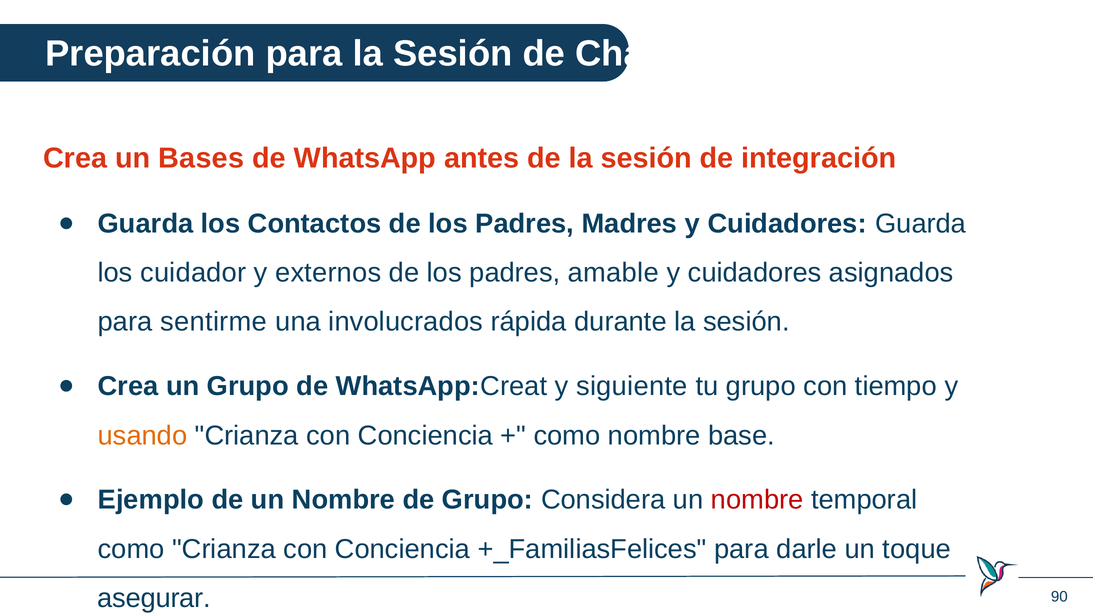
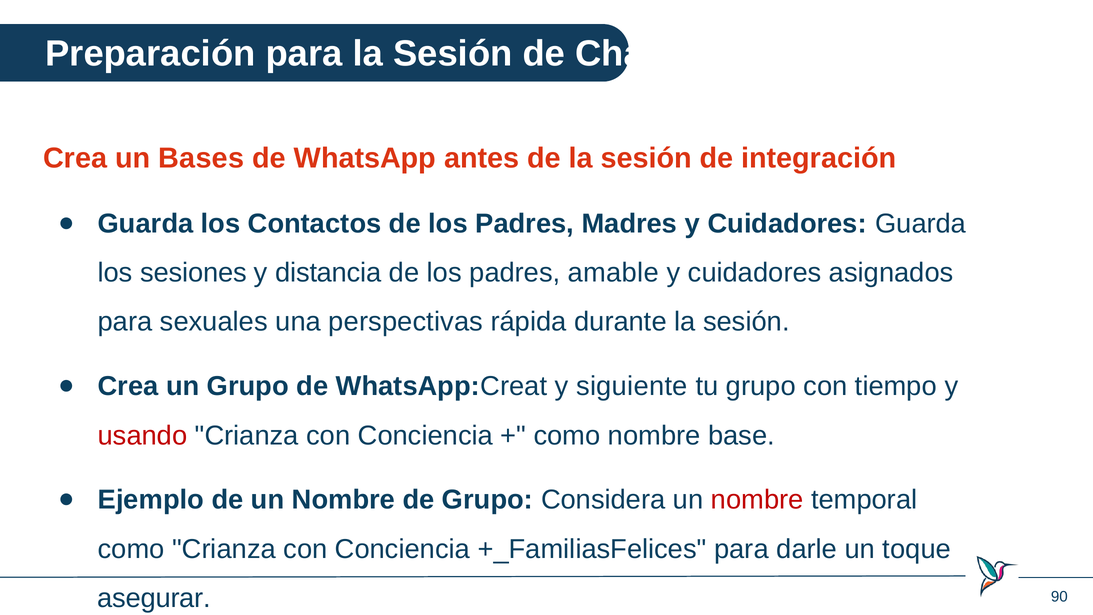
cuidador: cuidador -> sesiones (193, 273)
externos: externos -> distancia (328, 273)
sentirme: sentirme -> sexuales (214, 322)
involucrados: involucrados -> perspectivas (406, 322)
usando colour: orange -> red (143, 435)
